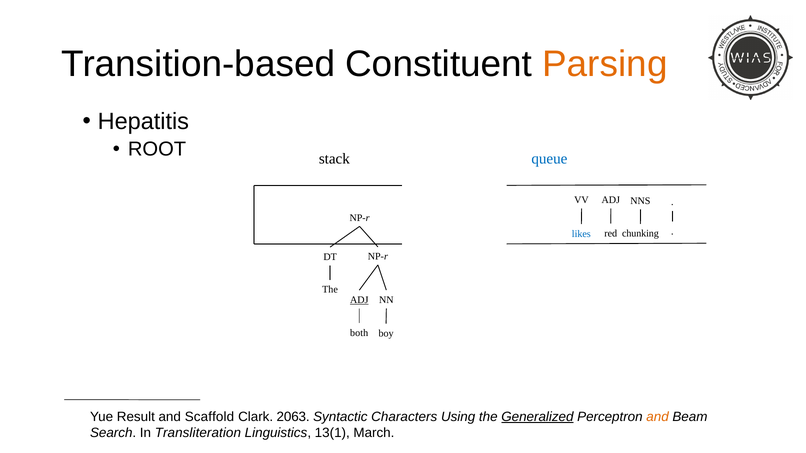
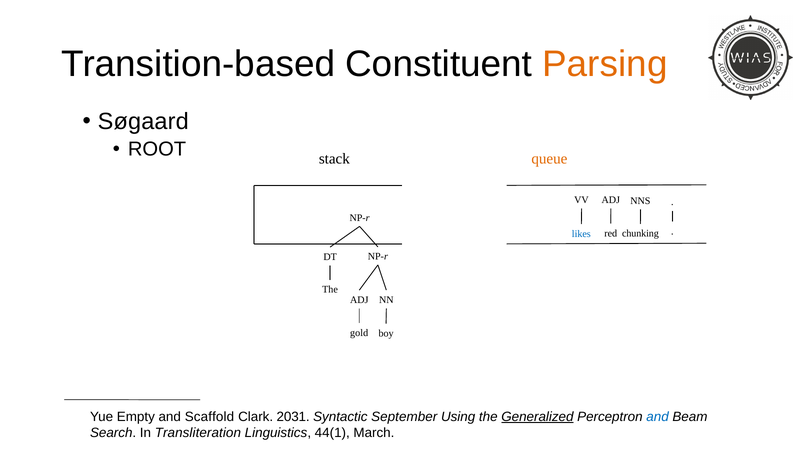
Hepatitis: Hepatitis -> Søgaard (143, 122)
queue colour: blue -> orange (549, 159)
ADJ underline: present -> none (359, 300)
both: both -> gold (359, 333)
Result: Result -> Empty (136, 417)
2063: 2063 -> 2031 (293, 417)
Characters: Characters -> September (404, 417)
and colour: orange -> blue (658, 417)
13(1: 13(1 -> 44(1 (332, 433)
